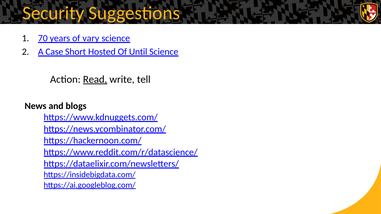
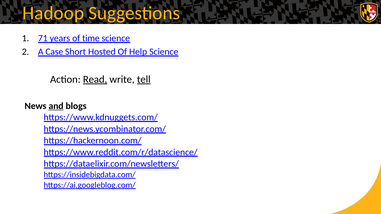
Security: Security -> Hadoop (53, 13)
70: 70 -> 71 (43, 38)
vary: vary -> time (91, 38)
Until: Until -> Help (138, 52)
tell underline: none -> present (144, 79)
and underline: none -> present (56, 106)
